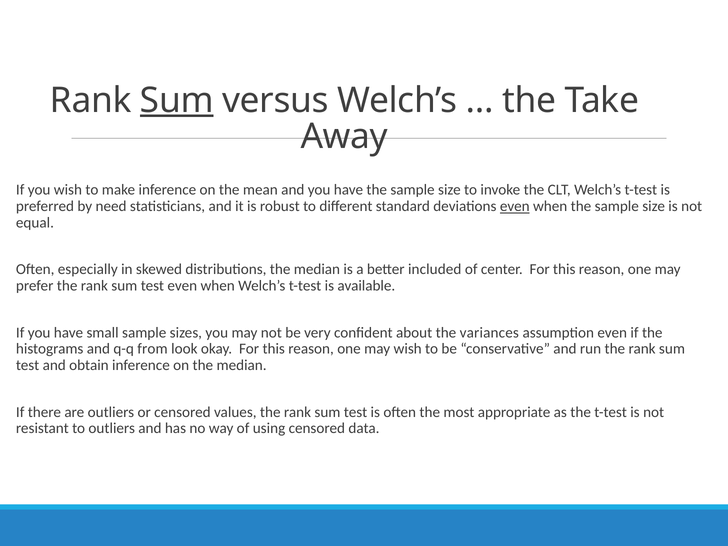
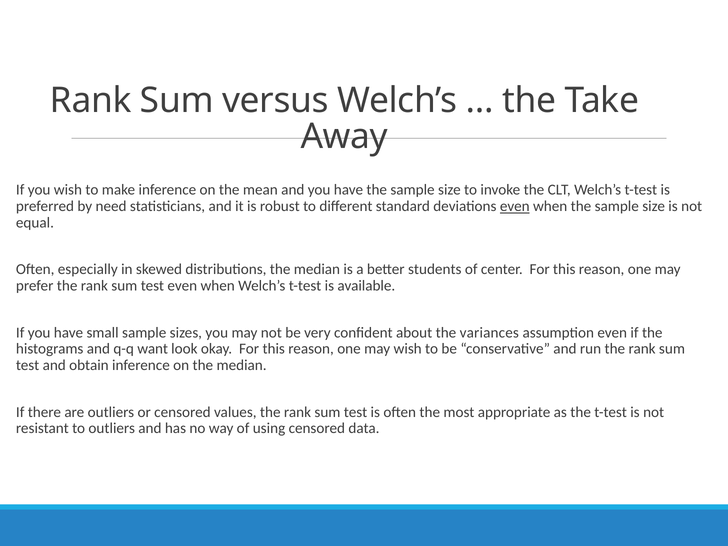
Sum underline: present -> none (177, 100)
included: included -> students (435, 269)
from: from -> want (153, 349)
